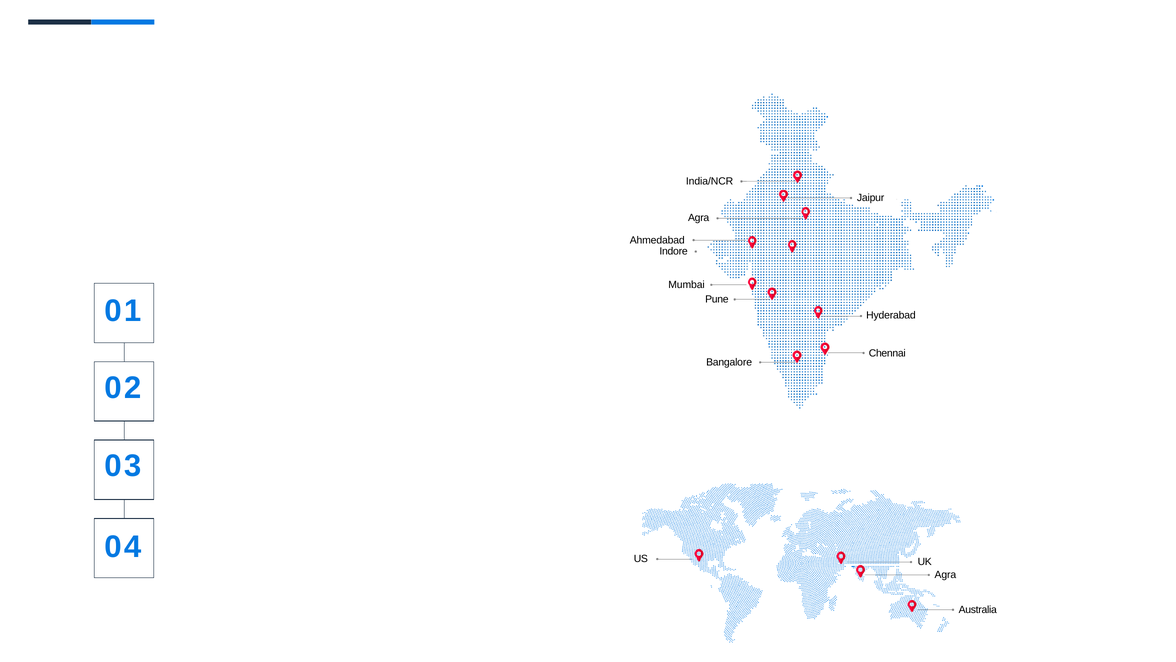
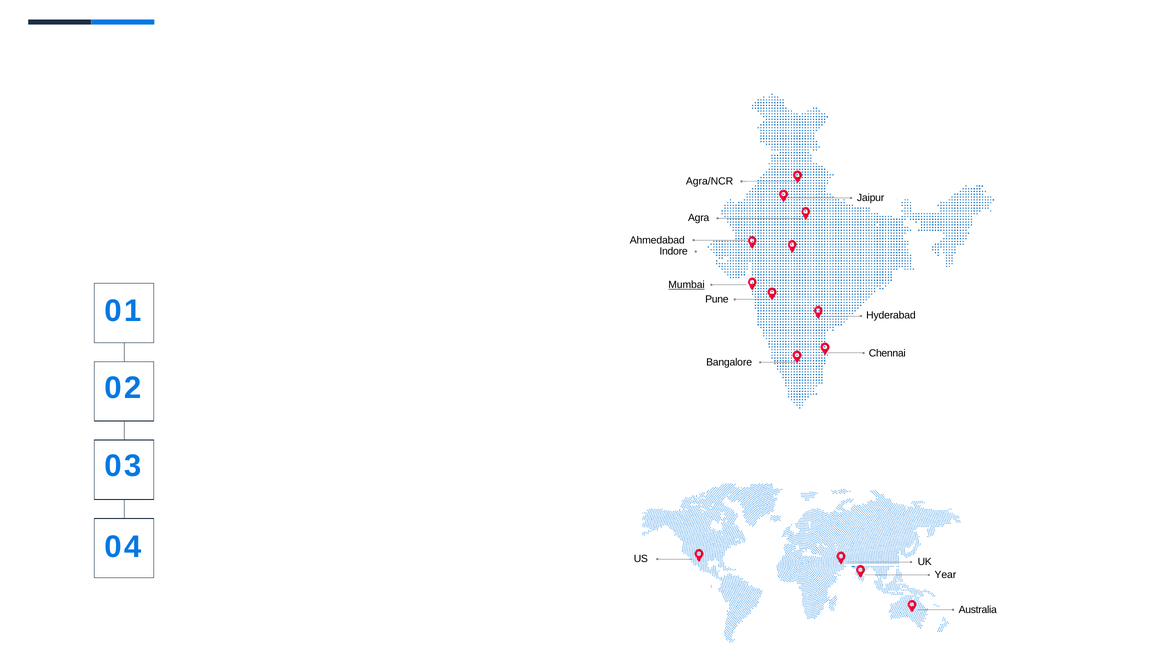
India/NCR: India/NCR -> Agra/NCR (710, 181)
Mumbai underline: none -> present (687, 284)
Agra: Agra -> Year (945, 574)
